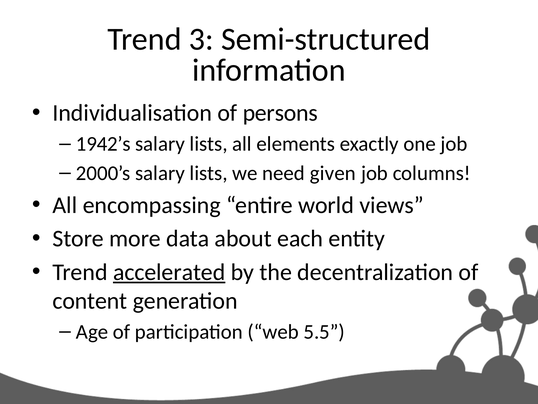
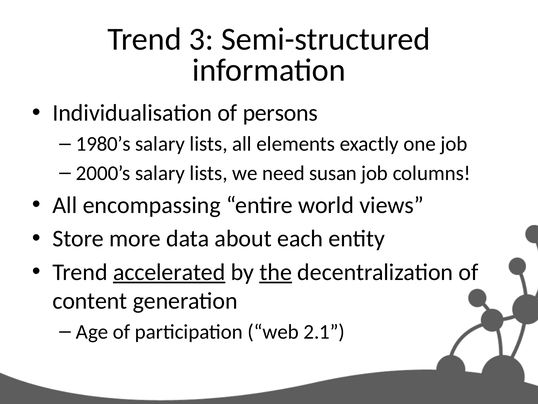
1942’s: 1942’s -> 1980’s (103, 144)
given: given -> susan (333, 173)
the underline: none -> present (276, 272)
5.5: 5.5 -> 2.1 (324, 331)
